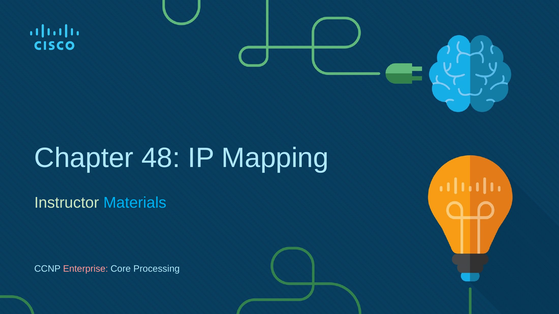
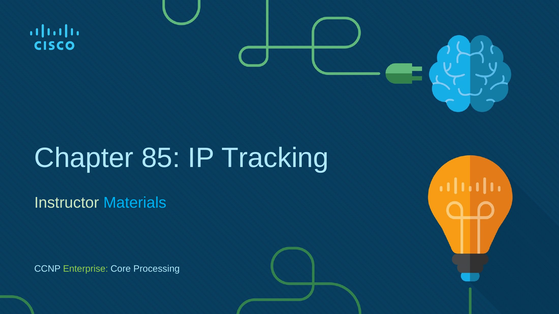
48: 48 -> 85 (161, 158)
Mapping: Mapping -> Tracking (275, 158)
Enterprise colour: pink -> light green (86, 269)
